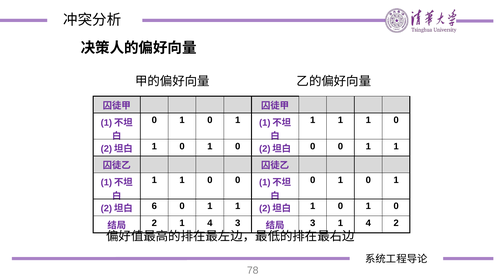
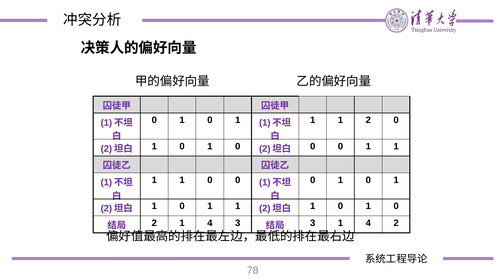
1 1 1: 1 -> 2 (368, 120)
6: 6 -> 1 (154, 207)
